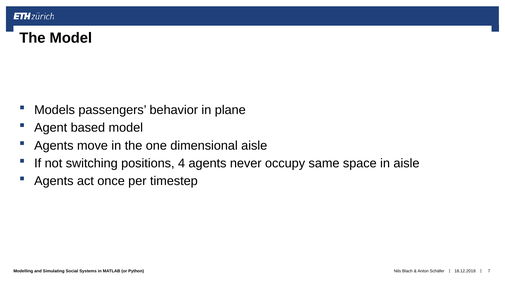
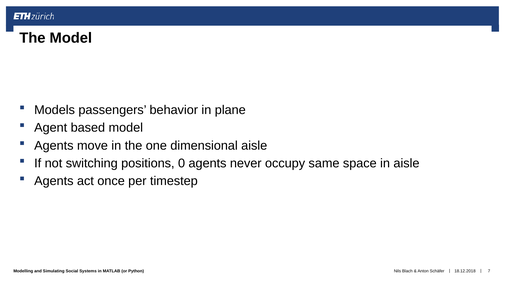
4: 4 -> 0 (182, 163)
